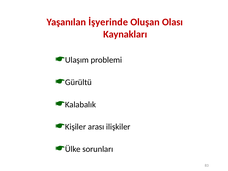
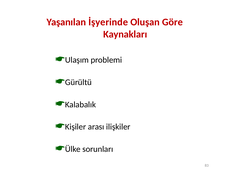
Olası: Olası -> Göre (172, 22)
